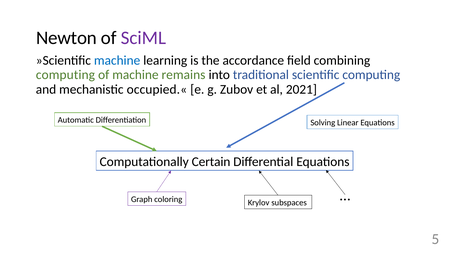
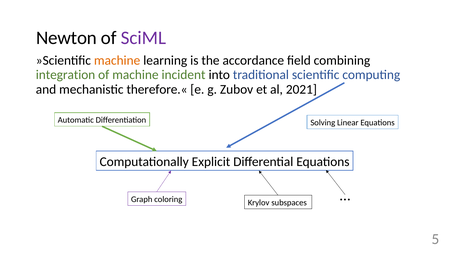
machine colour: blue -> orange (117, 61)
computing: computing -> integration (66, 75)
remains: remains -> incident (184, 75)
occupied.«: occupied.« -> therefore.« (157, 89)
Certain: Certain -> Explicit (211, 162)
